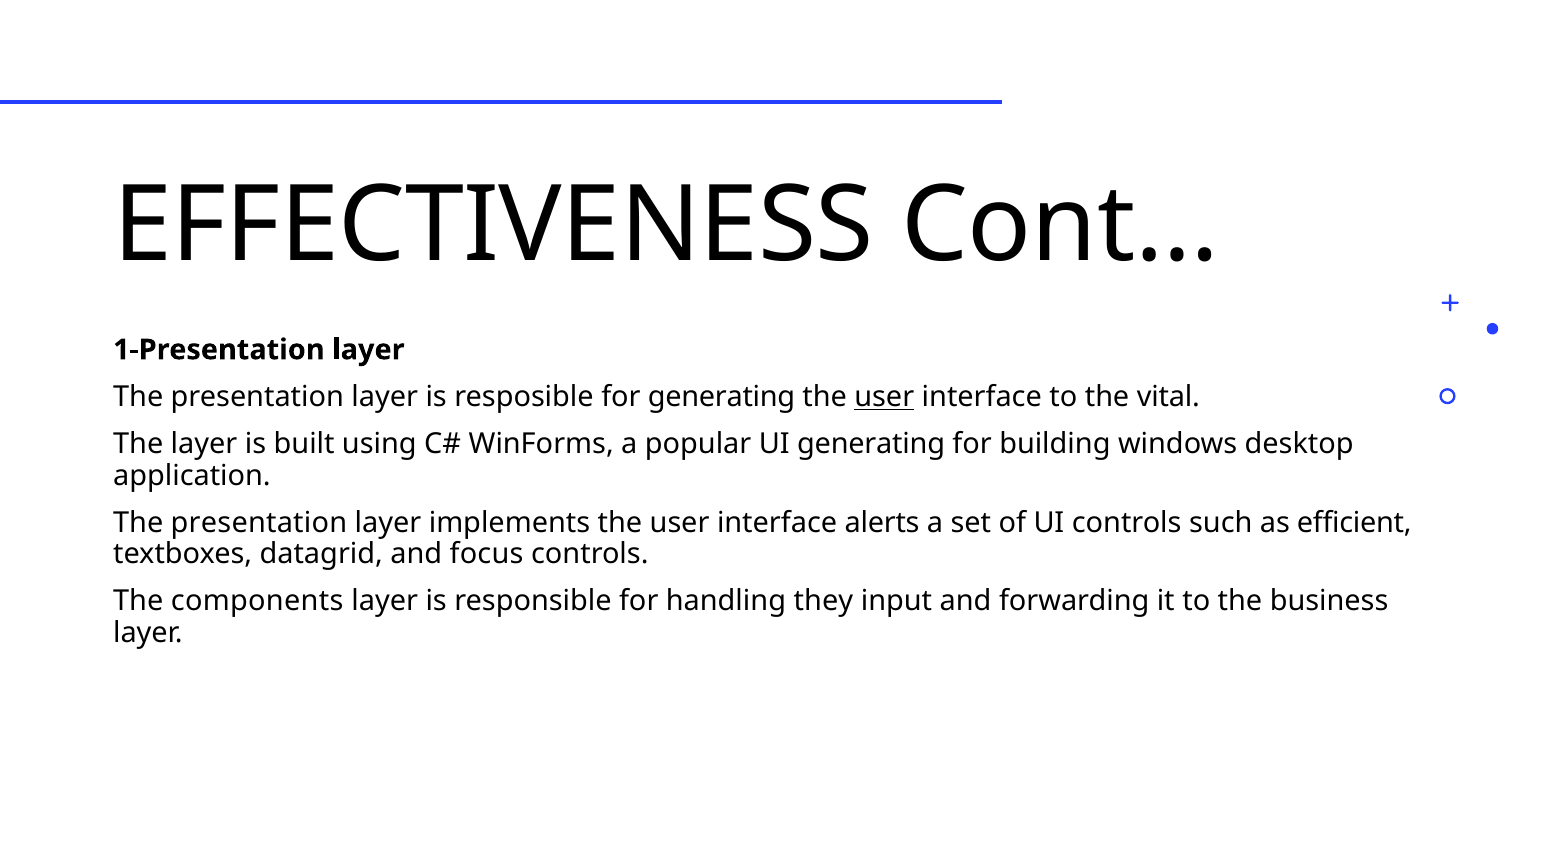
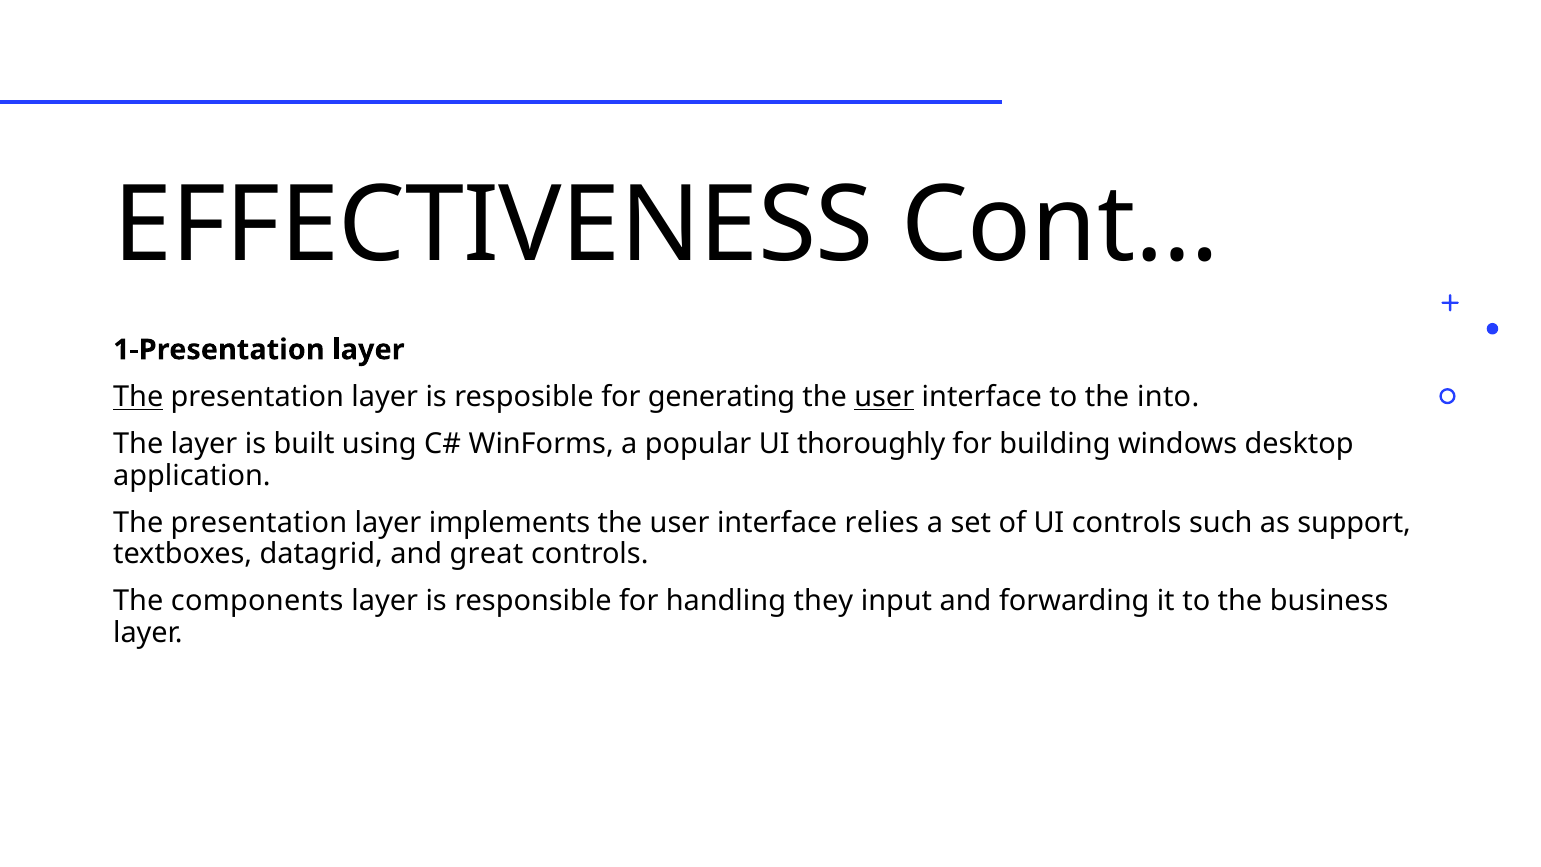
The underline: none -> present (138, 397)
vital: vital -> into (1168, 397)
UI generating: generating -> thoroughly (871, 444)
alerts: alerts -> relies (882, 523)
efficient: efficient -> support (1354, 523)
focus: focus -> great (487, 554)
